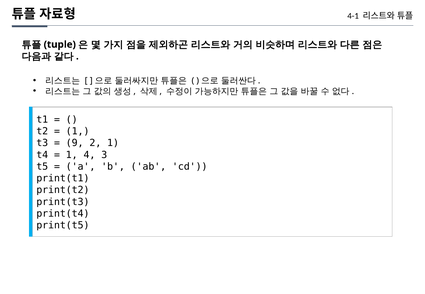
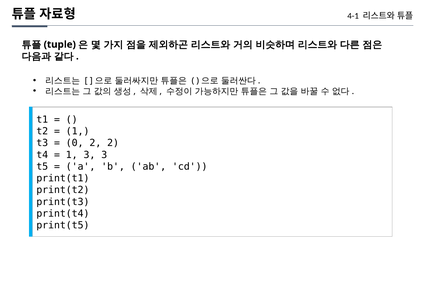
9: 9 -> 0 (75, 143)
2 1: 1 -> 2 (113, 143)
1 4: 4 -> 3 (89, 155)
